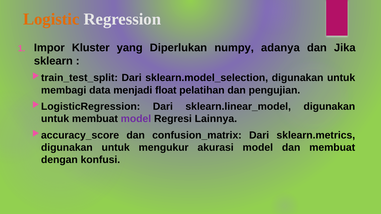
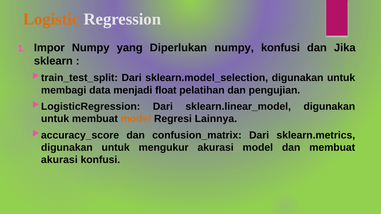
Impor Kluster: Kluster -> Numpy (91, 48)
numpy adanya: adanya -> konfusi (280, 48)
model colour: purple -> orange (136, 119)
dengan: dengan -> akurasi (59, 160)
